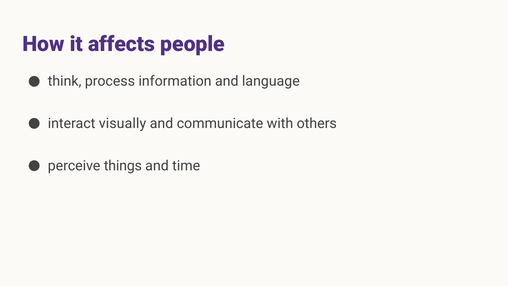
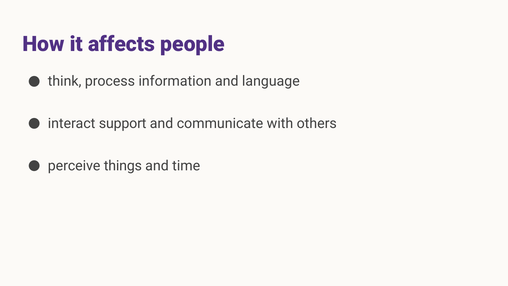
visually: visually -> support (123, 123)
